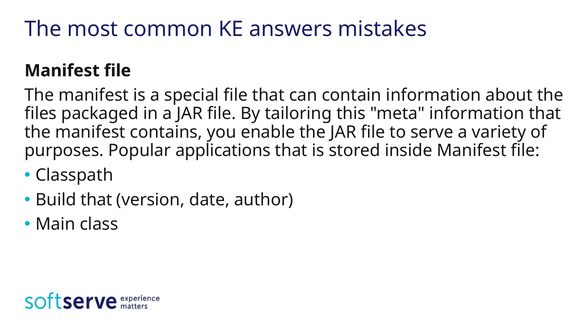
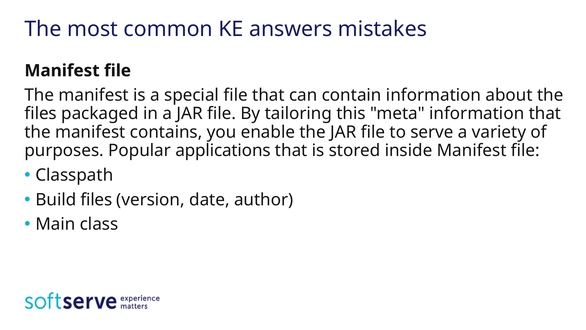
Build that: that -> files (96, 199)
